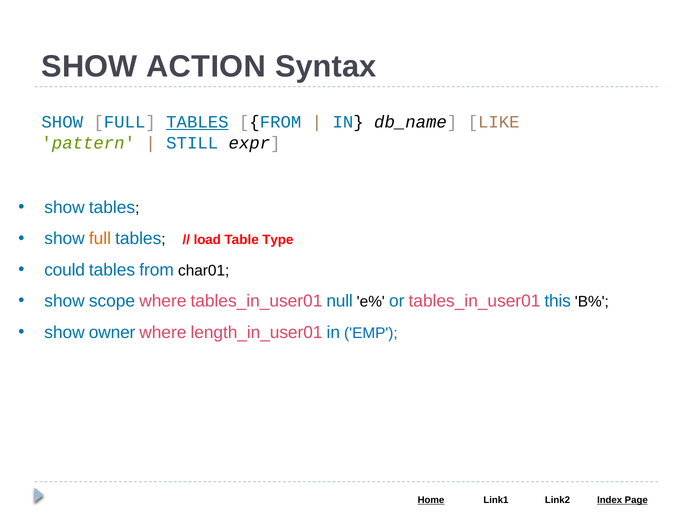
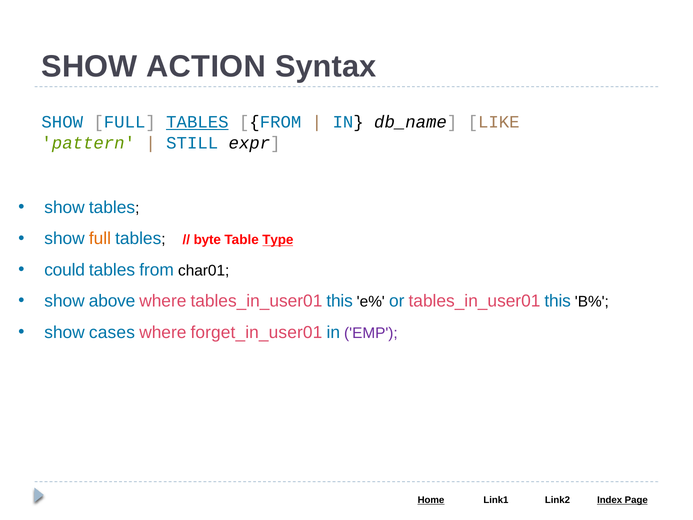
load: load -> byte (207, 240)
Type underline: none -> present (278, 240)
scope: scope -> above (112, 301)
where tables_in_user01 null: null -> this (340, 301)
owner: owner -> cases (112, 332)
length_in_user01: length_in_user01 -> forget_in_user01 (256, 332)
EMP colour: blue -> purple (371, 333)
